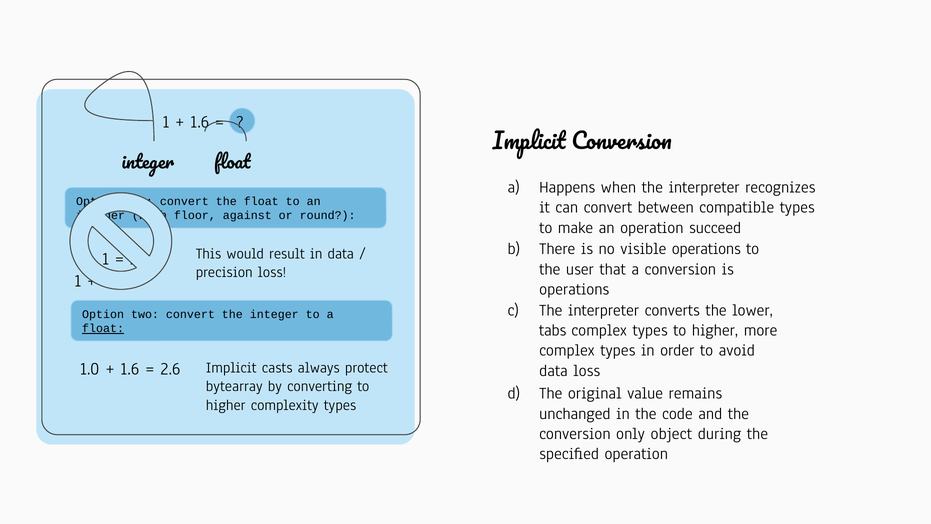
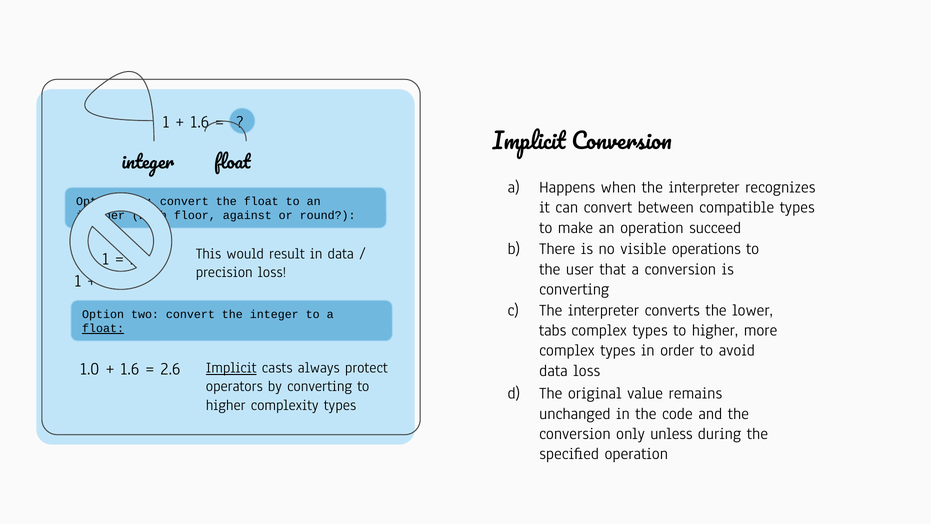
operations: operations -> converting (574, 289)
Implicit underline: none -> present (231, 368)
bytearray: bytearray -> operators (234, 386)
object: object -> unless (671, 433)
